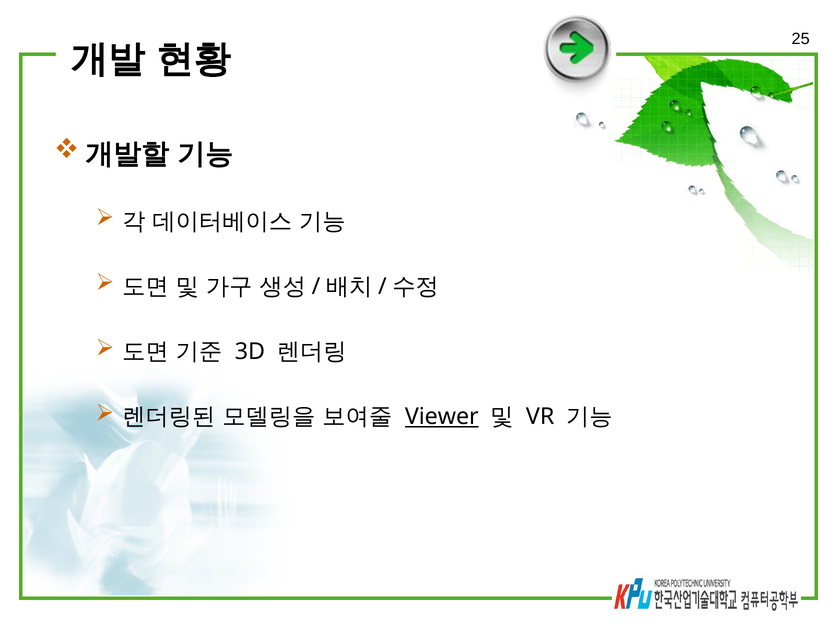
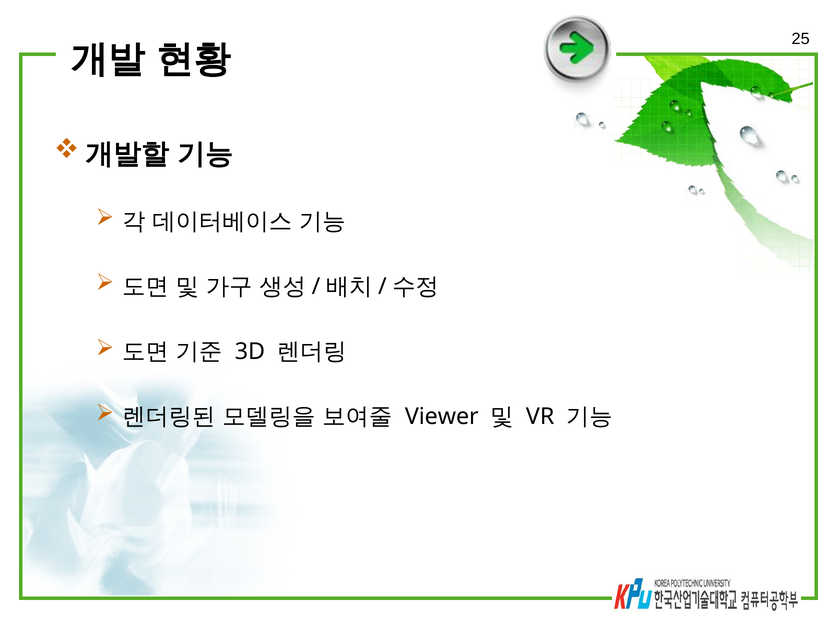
Viewer underline: present -> none (442, 417)
